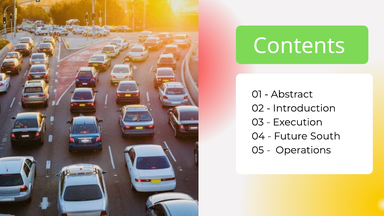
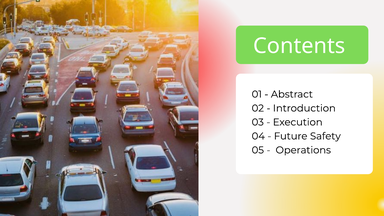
South: South -> Safety (325, 136)
